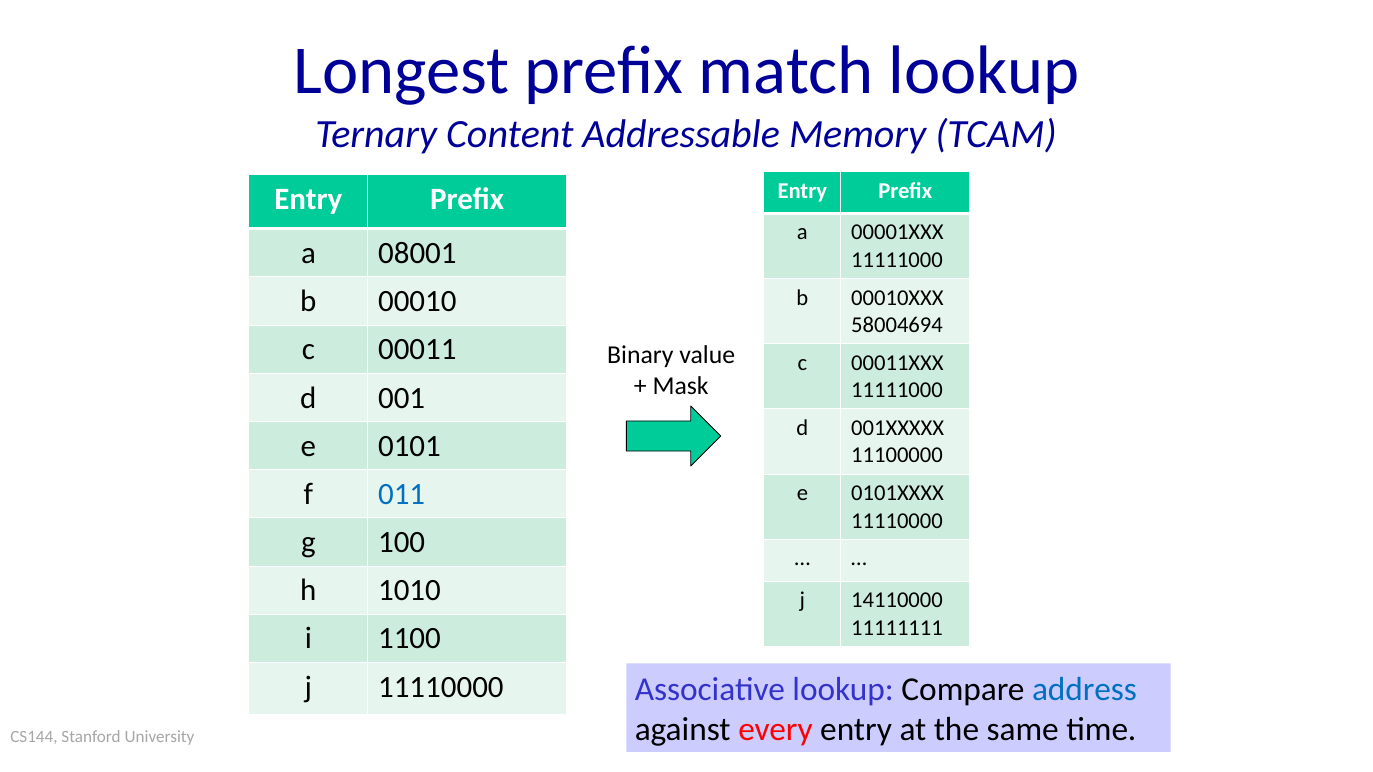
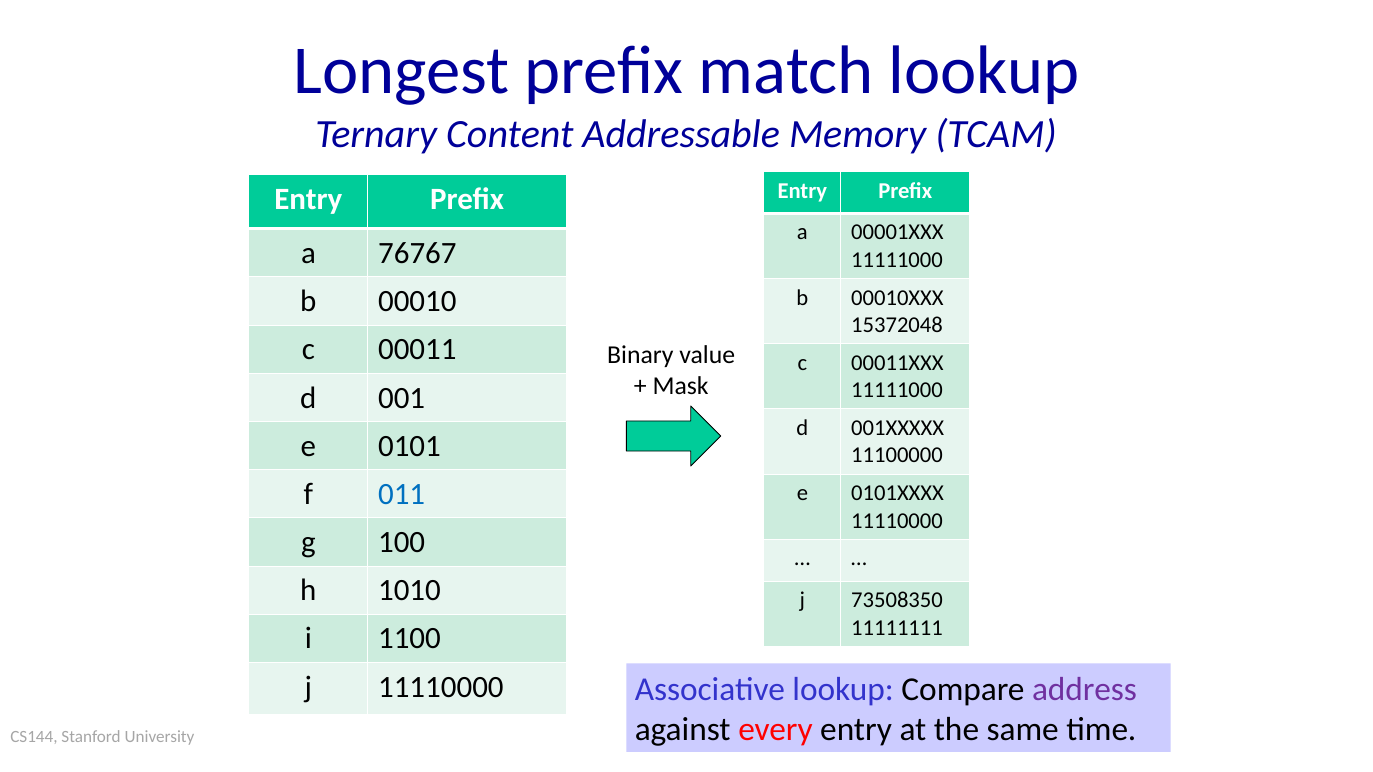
08001: 08001 -> 76767 (417, 253)
58004694: 58004694 -> 15372048 (897, 325)
14110000: 14110000 -> 73508350 (897, 600)
address colour: blue -> purple (1084, 690)
